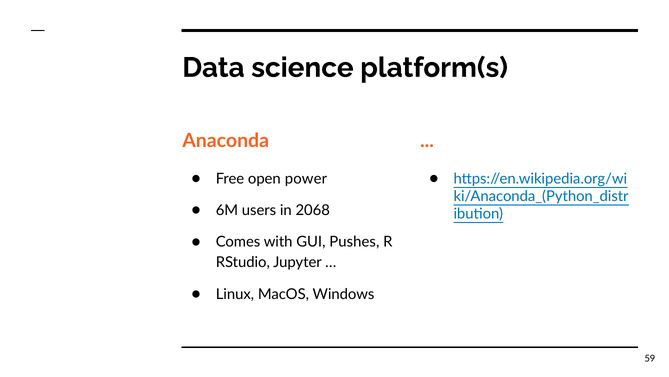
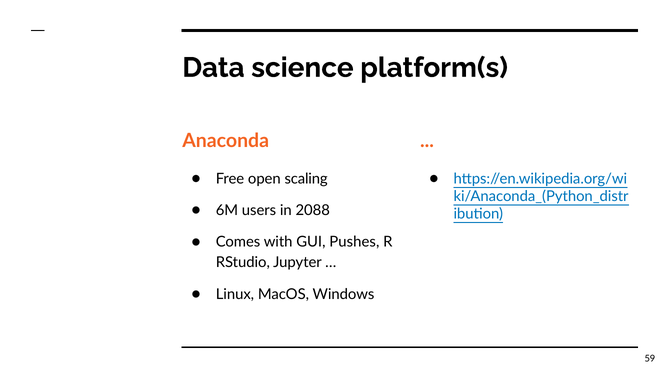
power: power -> scaling (306, 178)
2068: 2068 -> 2088 (313, 210)
